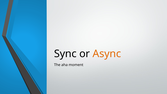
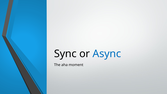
Async colour: orange -> blue (107, 54)
